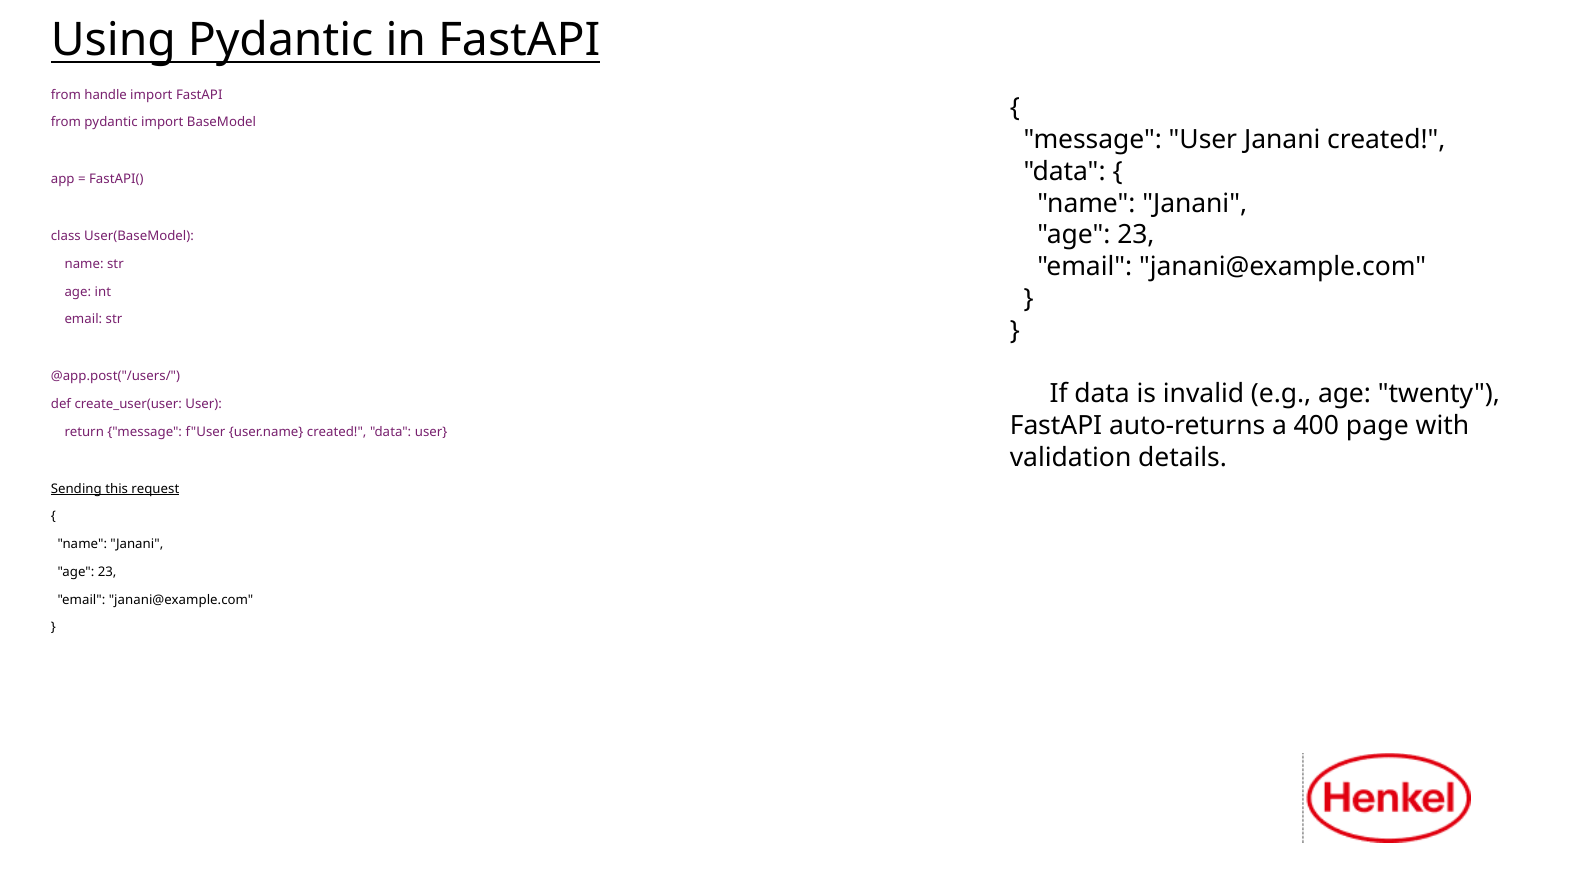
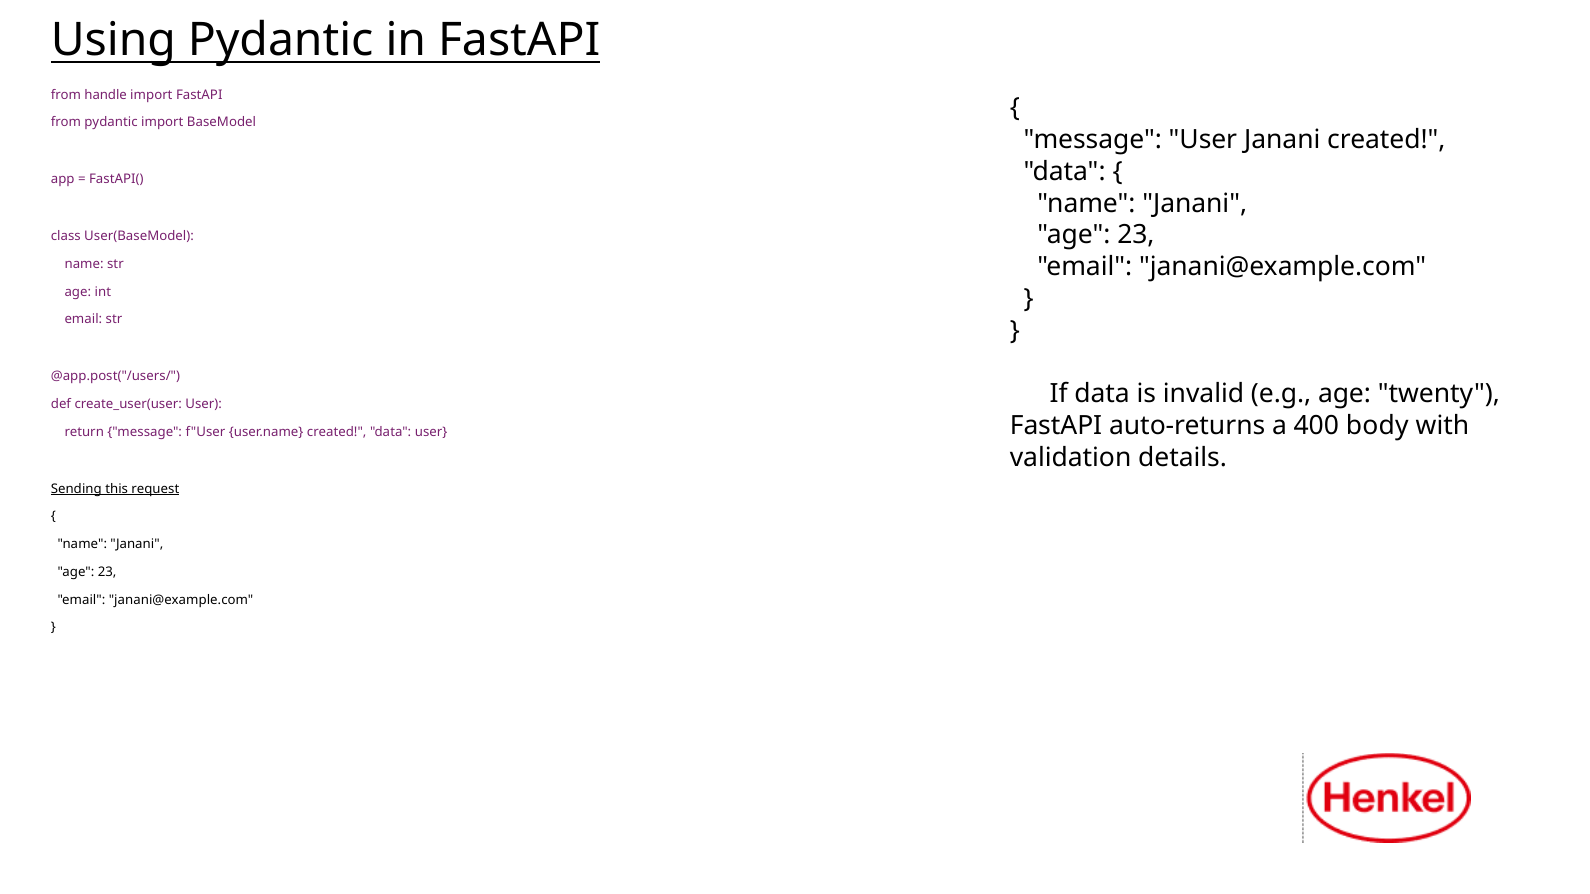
page: page -> body (1377, 426)
